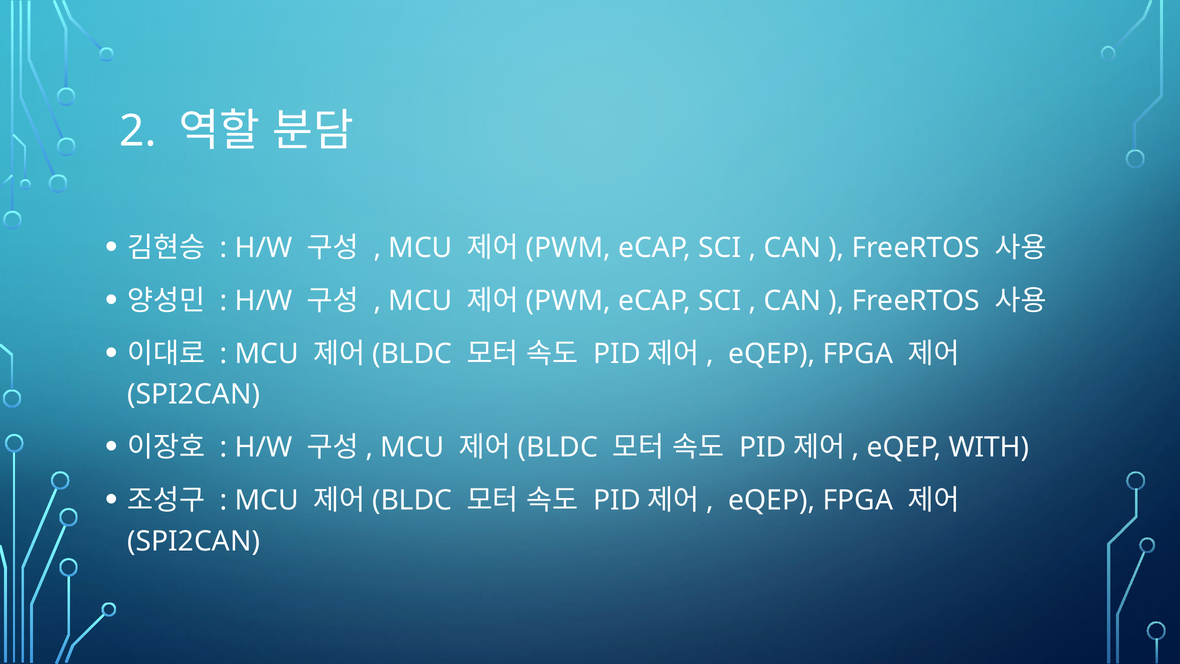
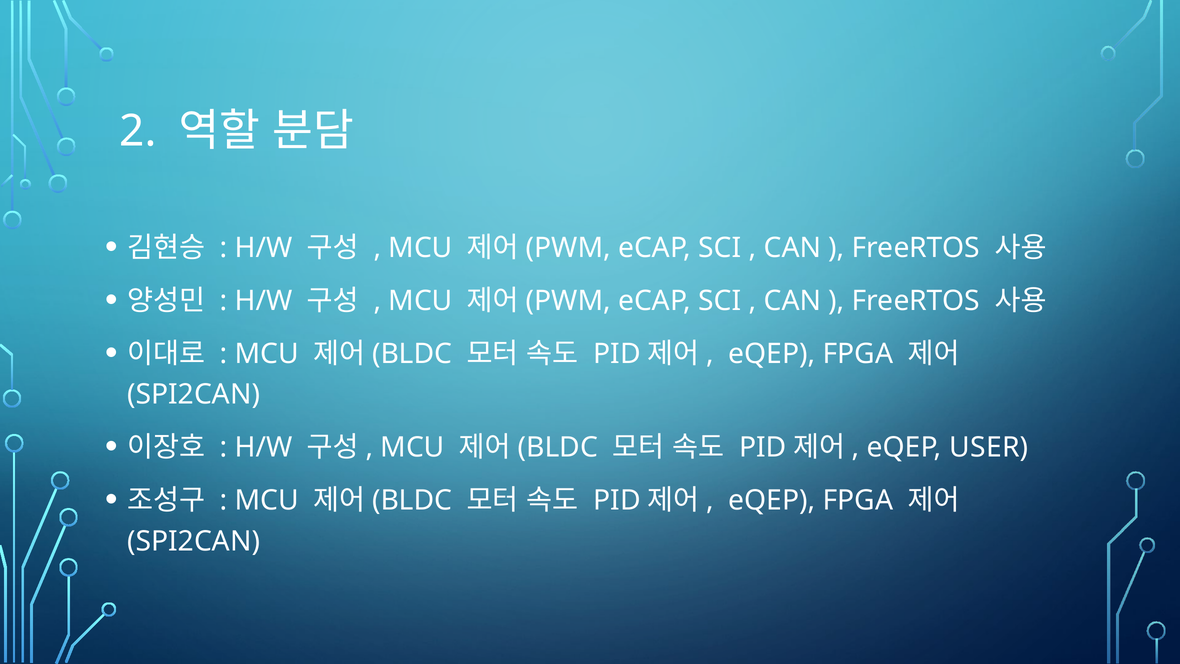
WITH: WITH -> USER (989, 447)
